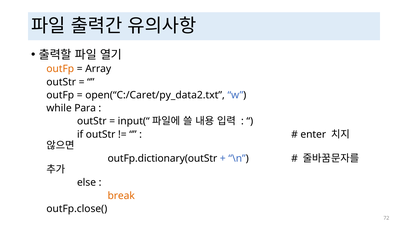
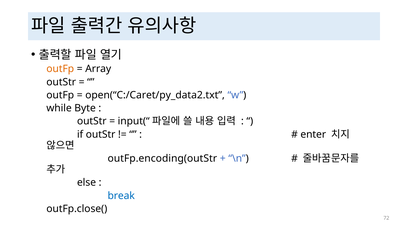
Para: Para -> Byte (85, 108)
outFp.dictionary(outStr: outFp.dictionary(outStr -> outFp.encoding(outStr (162, 159)
break colour: orange -> blue (121, 196)
